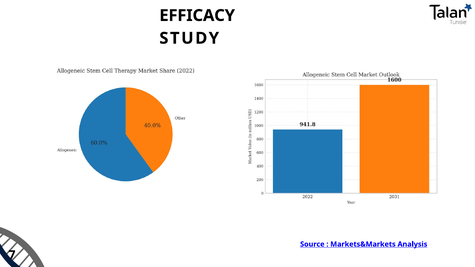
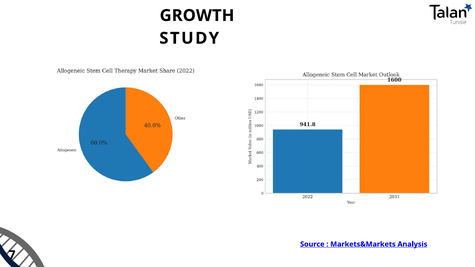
EFFICACY: EFFICACY -> GROWTH (197, 16)
